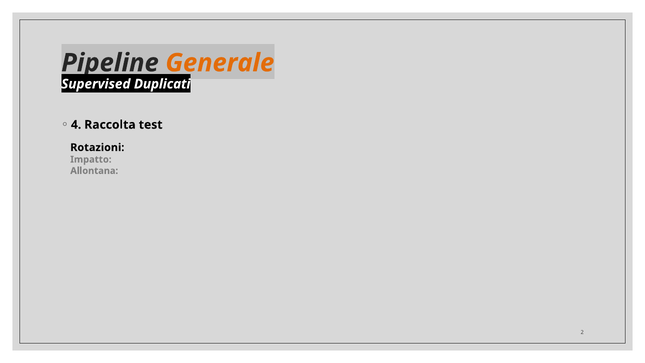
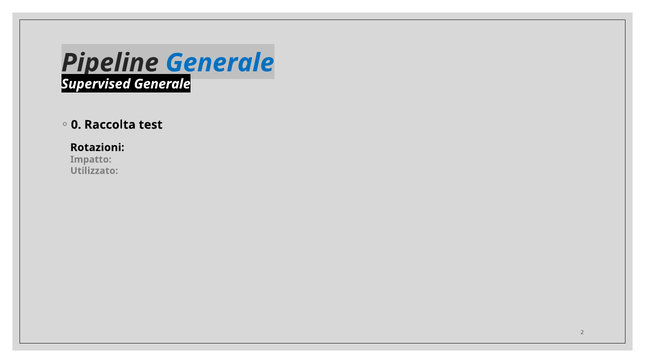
Generale colour: orange -> blue (220, 63)
Supervised Duplicati: Duplicati -> Generale (162, 84)
4: 4 -> 0 (76, 125)
Allontana: Allontana -> Utilizzato (94, 171)
